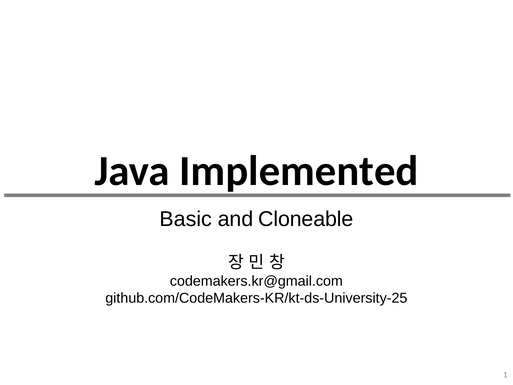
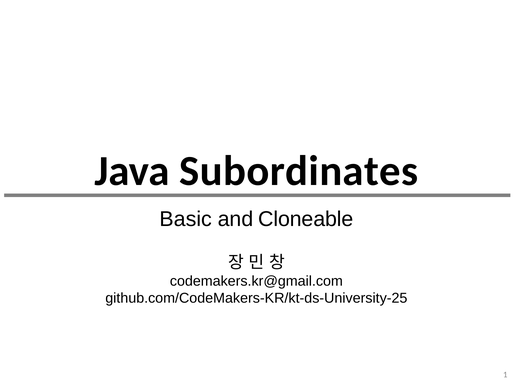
Implemented: Implemented -> Subordinates (299, 171)
